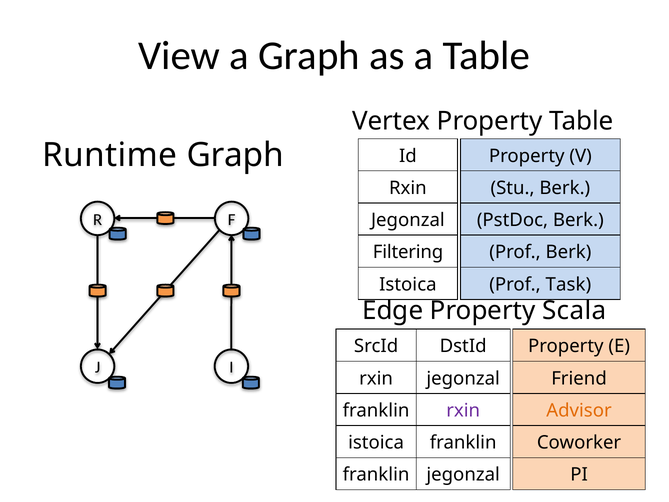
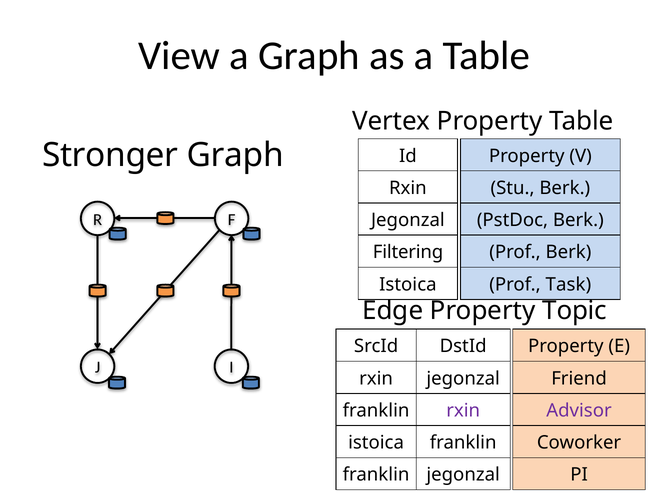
Runtime: Runtime -> Stronger (110, 155)
Scala: Scala -> Topic (575, 311)
Advisor colour: orange -> purple (579, 410)
